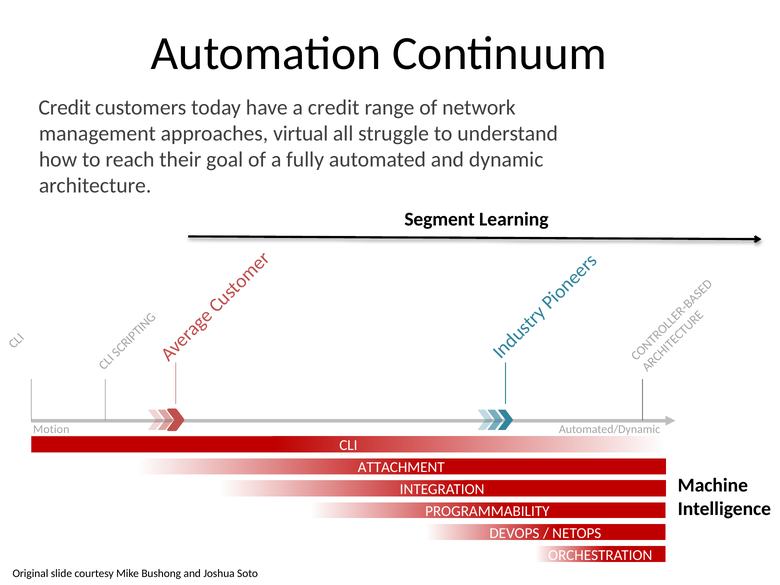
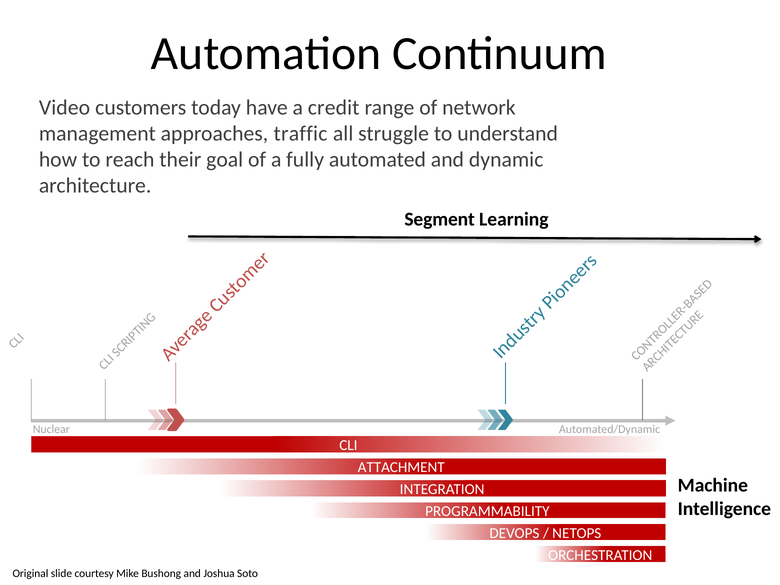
Credit: Credit -> Video (65, 108)
virtual: virtual -> traffic (301, 134)
Motion: Motion -> Nuclear (51, 429)
